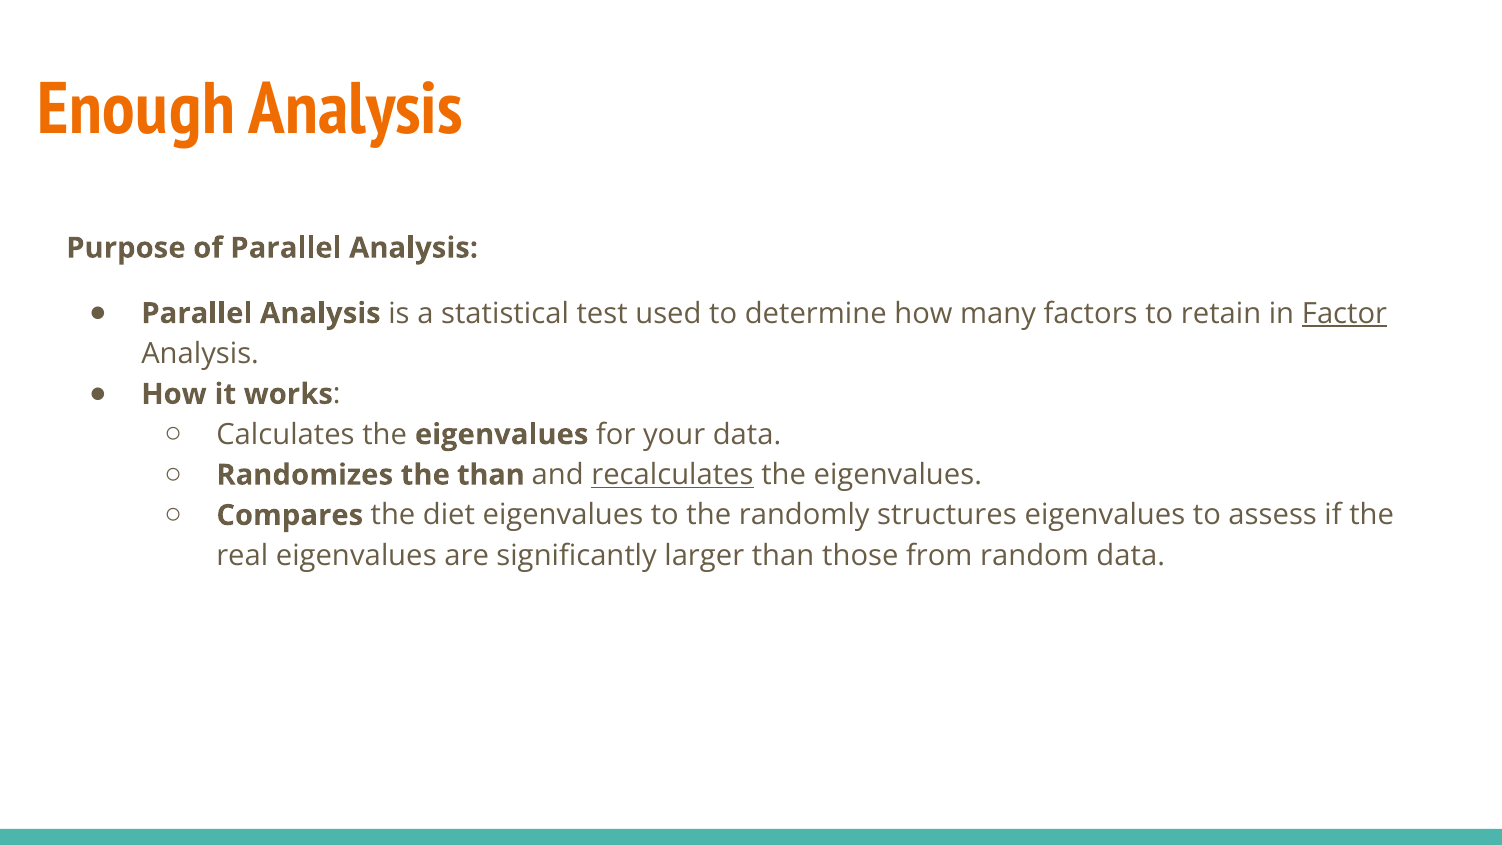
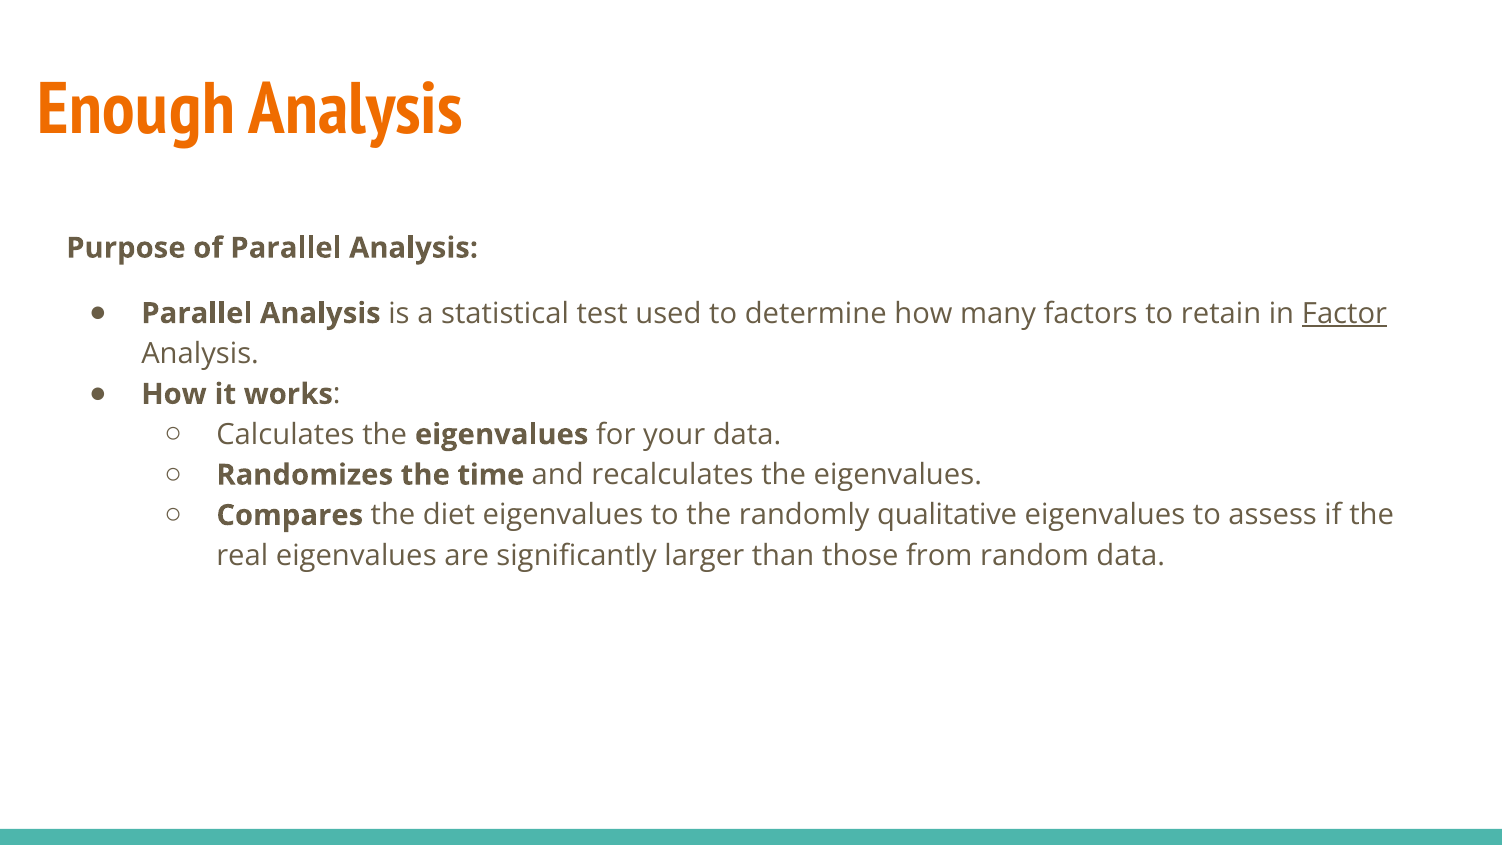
the than: than -> time (491, 475)
recalculates underline: present -> none (672, 475)
structures: structures -> qualitative (947, 515)
